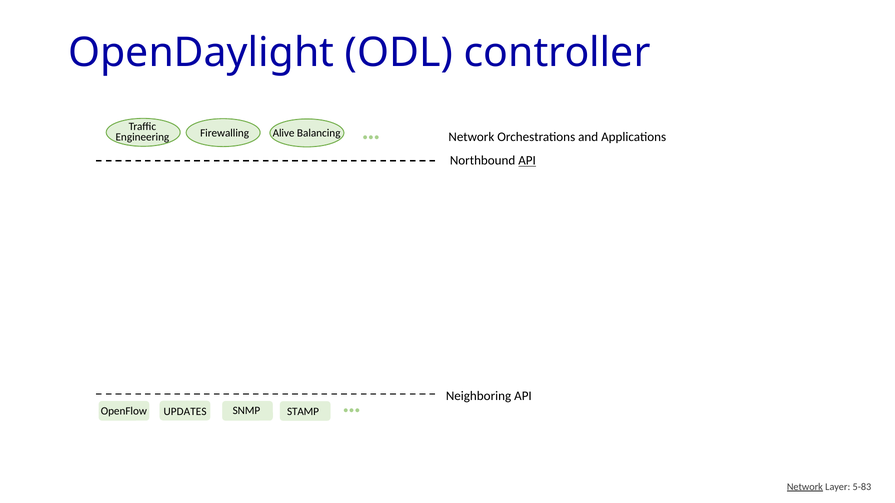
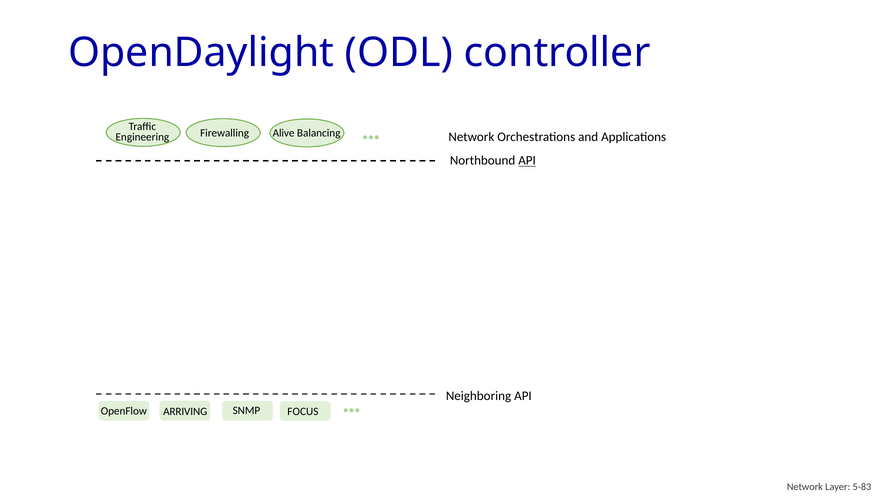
UPDATES: UPDATES -> ARRIVING (185, 412)
STAMP: STAMP -> FOCUS (303, 412)
Network underline: present -> none (805, 487)
